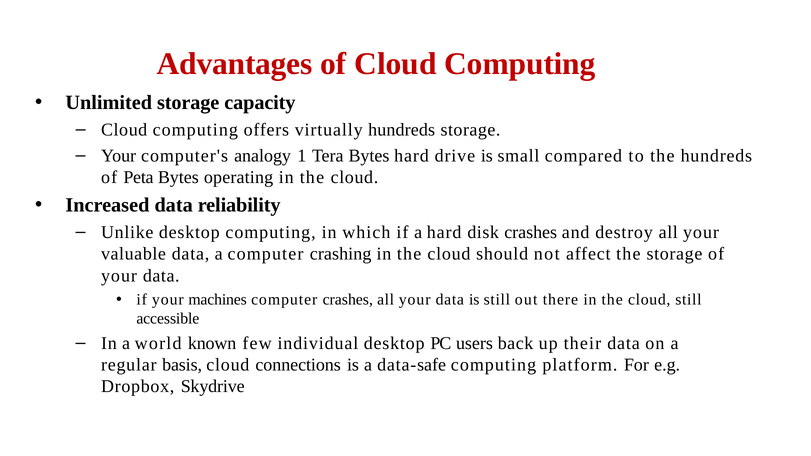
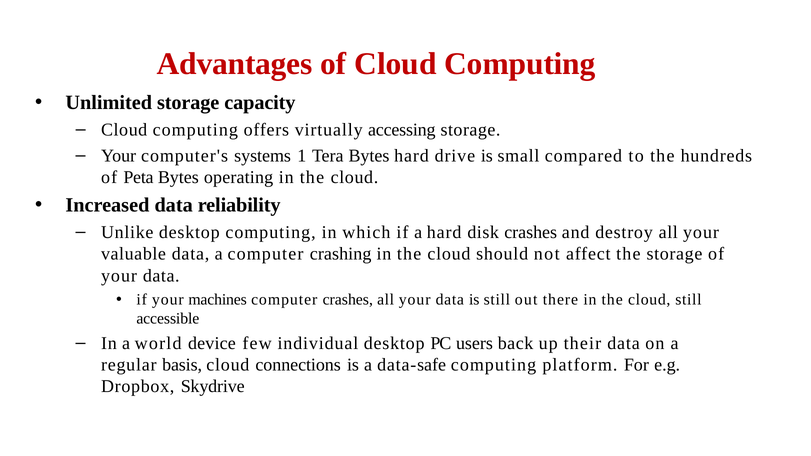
virtually hundreds: hundreds -> accessing (402, 130)
analogy: analogy -> systems (263, 156)
known: known -> device (212, 343)
